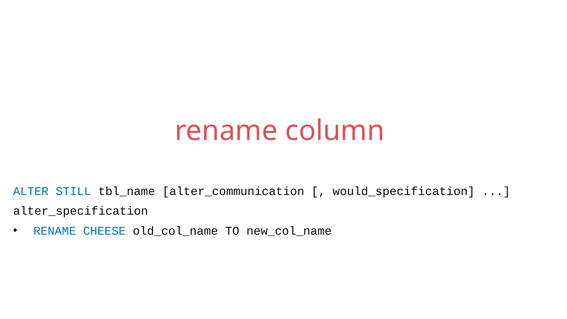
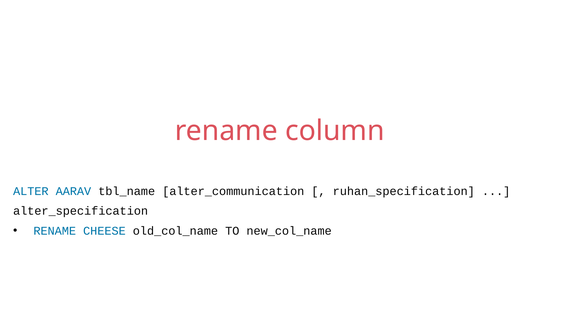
STILL: STILL -> AARAV (73, 191)
would_specification: would_specification -> ruhan_specification (404, 191)
